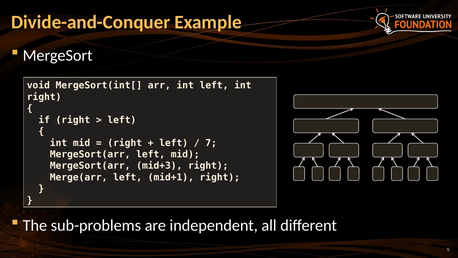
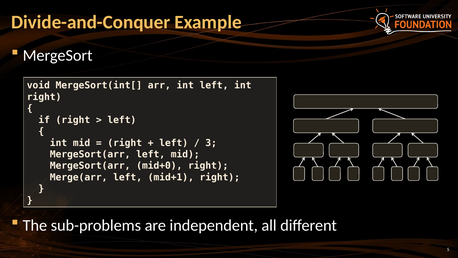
7: 7 -> 3 (211, 143)
mid+3: mid+3 -> mid+0 (159, 166)
